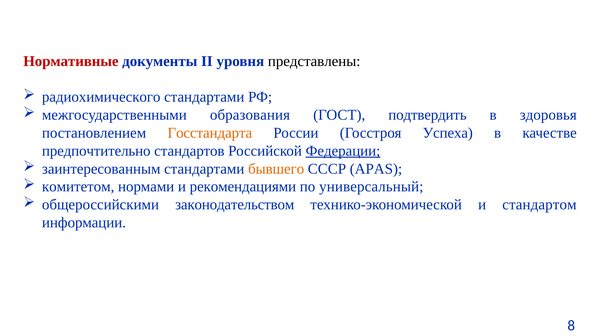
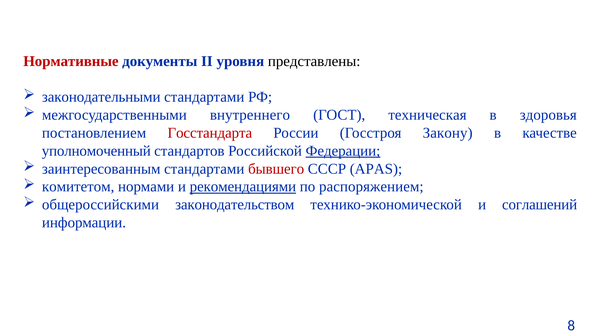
радиохимического: радиохимического -> законодательными (101, 97)
образования: образования -> внутреннего (250, 115)
подтвердить: подтвердить -> техническая (427, 115)
Госстандарта colour: orange -> red (210, 133)
Успеха: Успеха -> Закону (448, 133)
предпочтительно: предпочтительно -> уполномоченный (96, 151)
бывшего colour: orange -> red (276, 169)
рекомендациями underline: none -> present (243, 187)
универсальный: универсальный -> распоряжением (371, 187)
стандартом: стандартом -> соглашений (540, 205)
